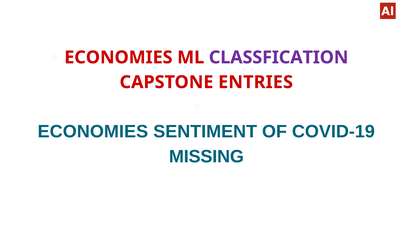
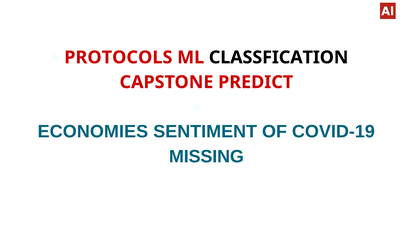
ECONOMIES: ECONOMIES -> PROTOCOLS (118, 57)
CLASSFICATION colour: purple -> black (279, 57)
ENTRIES: ENTRIES -> PREDICT (256, 82)
